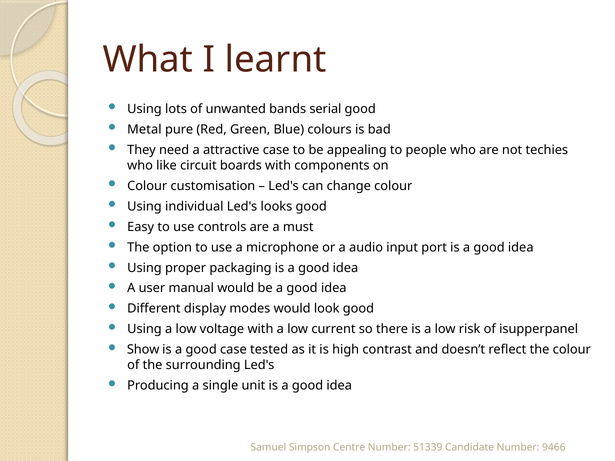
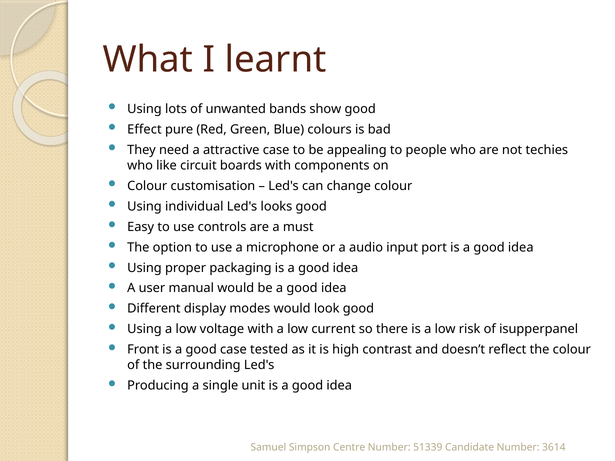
serial: serial -> show (325, 109)
Metal: Metal -> Effect (144, 129)
Show: Show -> Front (143, 350)
9466: 9466 -> 3614 (554, 448)
